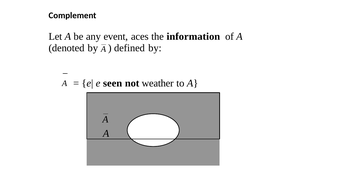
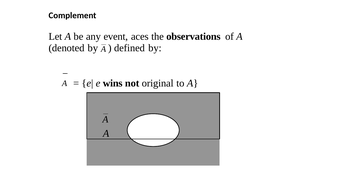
information: information -> observations (193, 37)
seen: seen -> wins (113, 83)
weather: weather -> original (158, 83)
